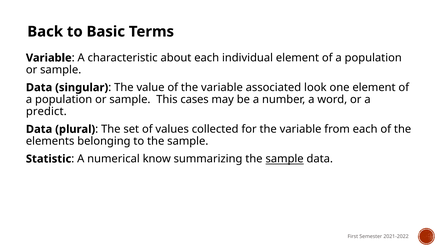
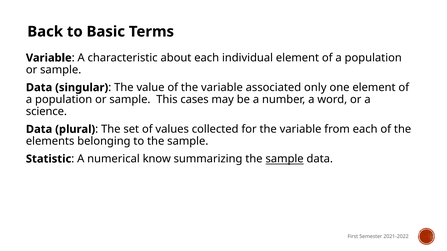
look: look -> only (315, 88)
predict: predict -> science (46, 112)
